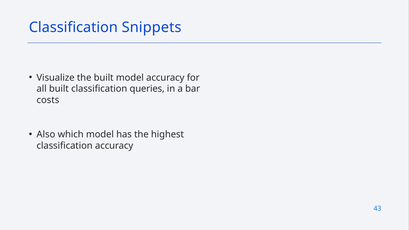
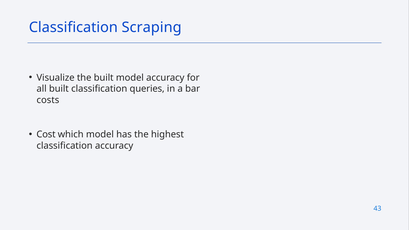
Snippets: Snippets -> Scraping (152, 27)
Also: Also -> Cost (46, 135)
